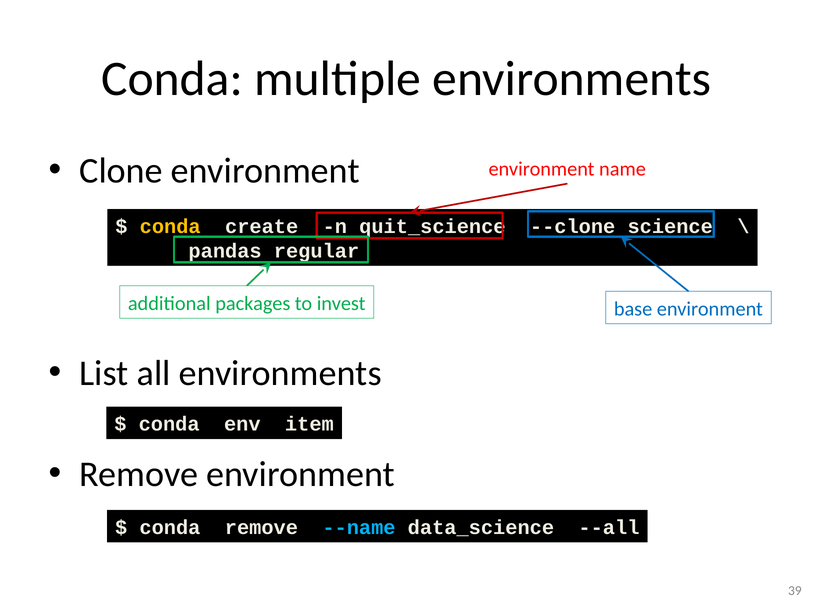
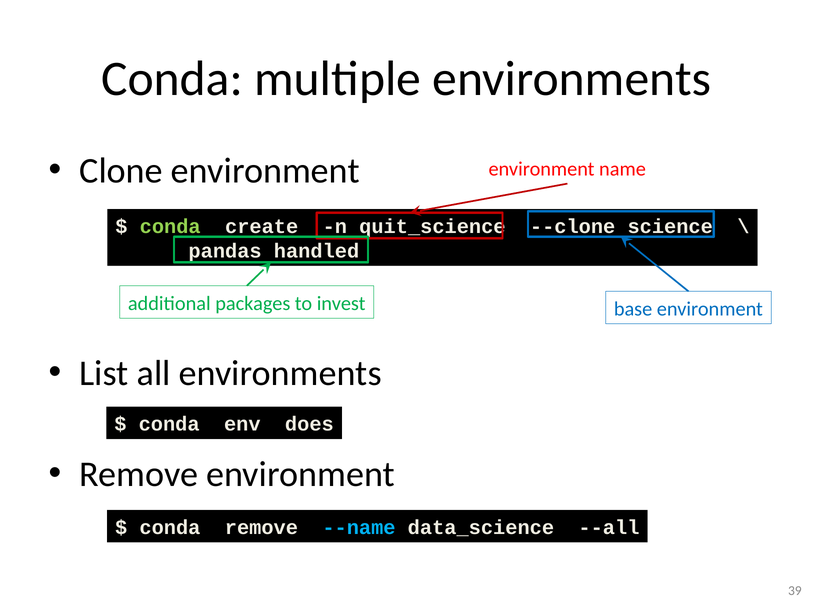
conda colour: yellow -> light green (170, 227)
regular: regular -> handled (317, 251)
item: item -> does (309, 424)
